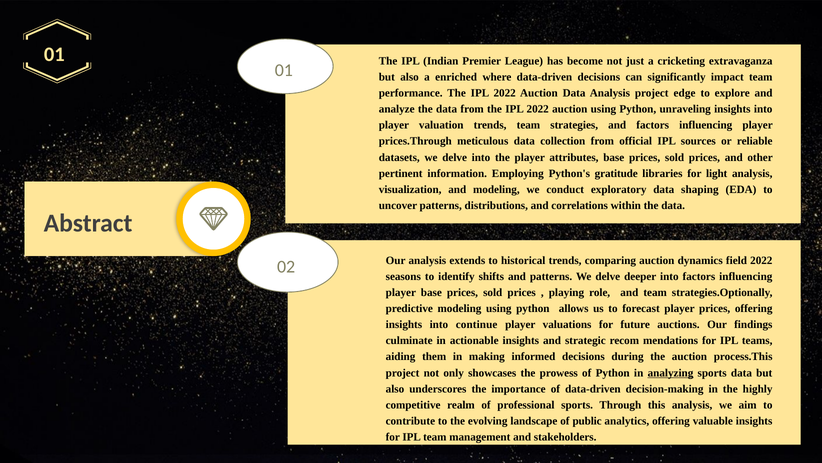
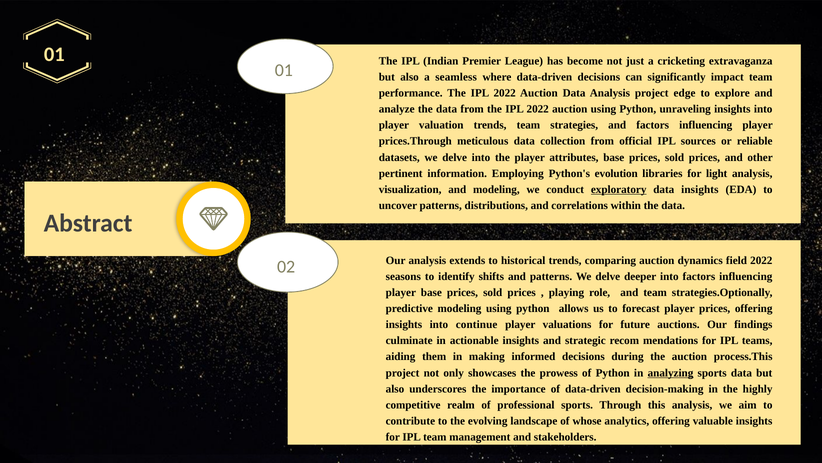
enriched: enriched -> seamless (456, 77)
gratitude: gratitude -> evolution (616, 173)
exploratory underline: none -> present (619, 189)
data shaping: shaping -> insights (700, 189)
public: public -> whose (587, 420)
